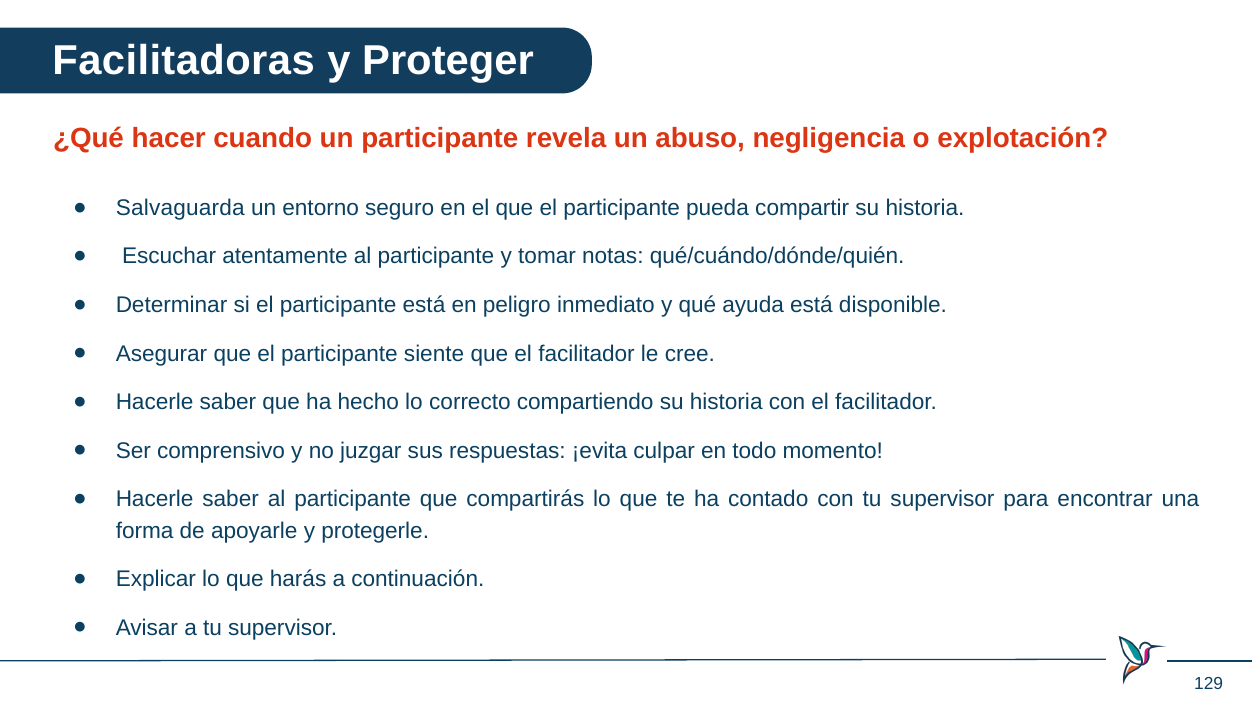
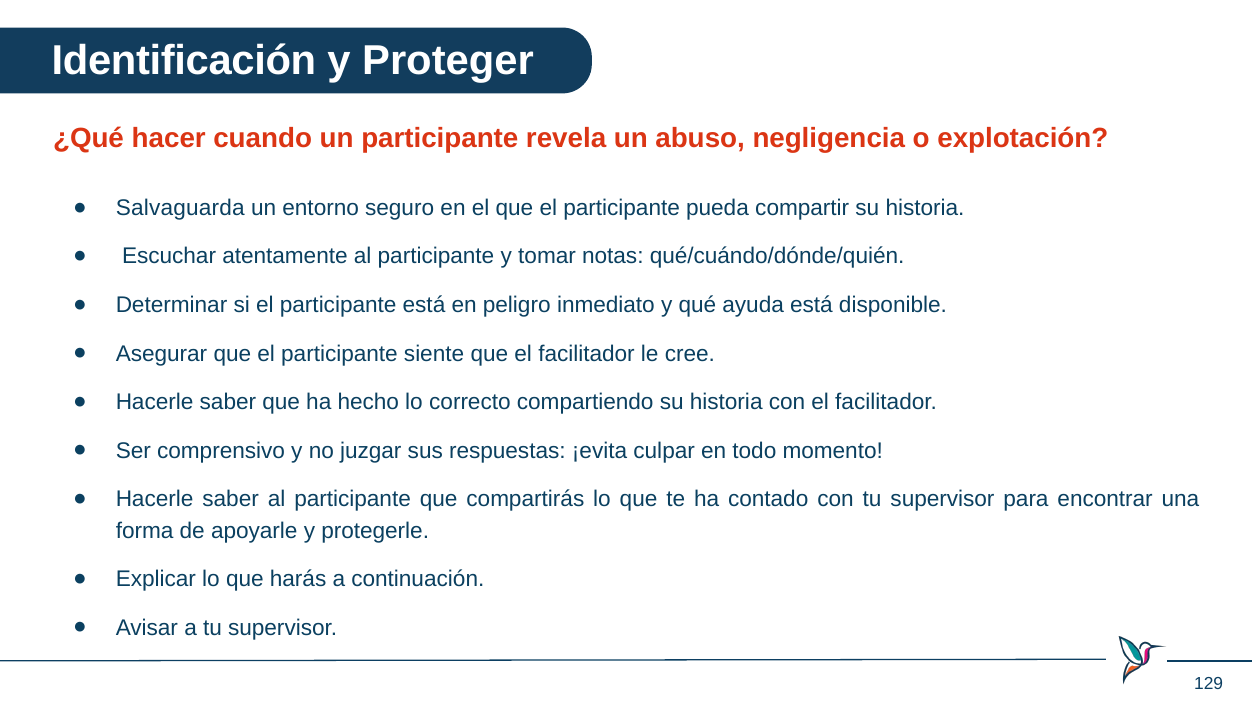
Facilitadoras: Facilitadoras -> Identificación (184, 61)
